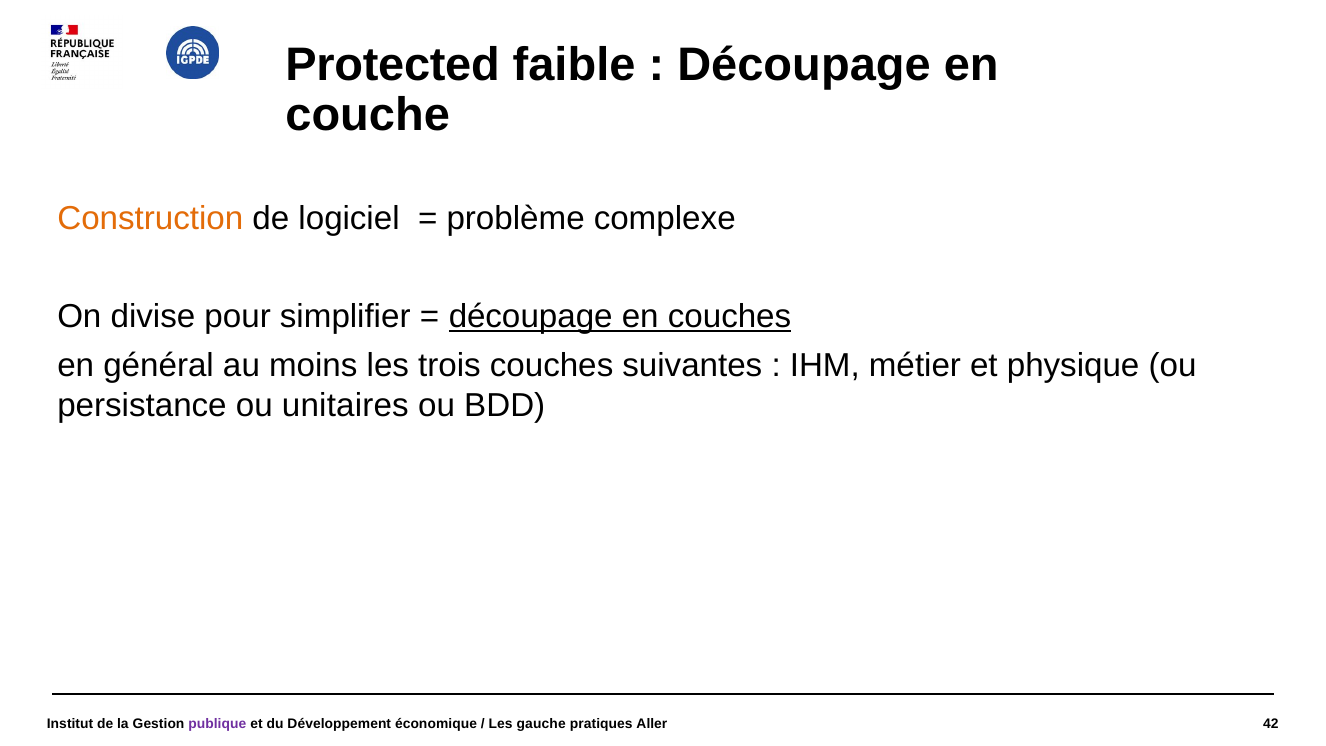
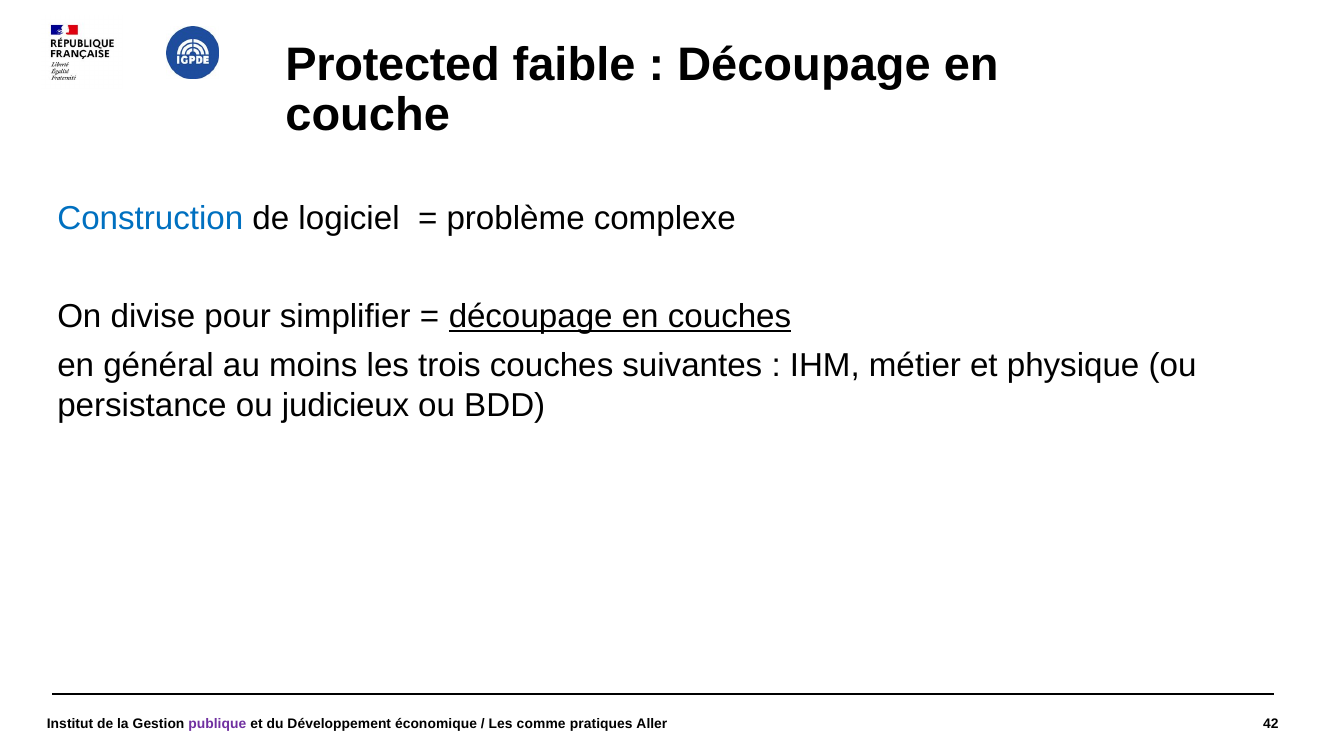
Construction colour: orange -> blue (150, 219)
unitaires: unitaires -> judicieux (346, 405)
gauche: gauche -> comme (541, 723)
